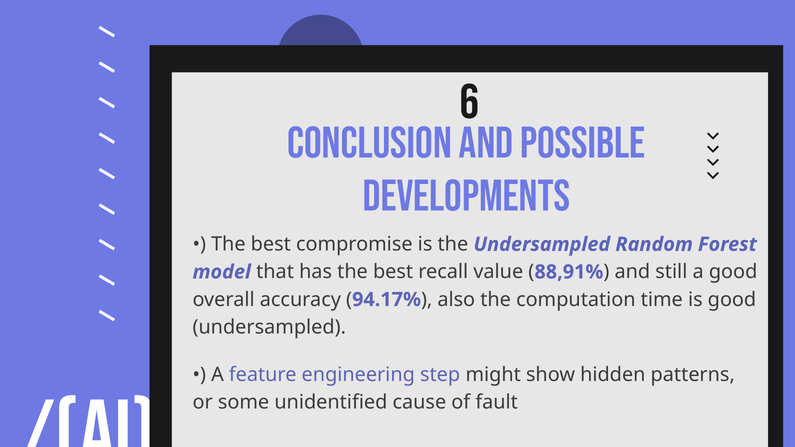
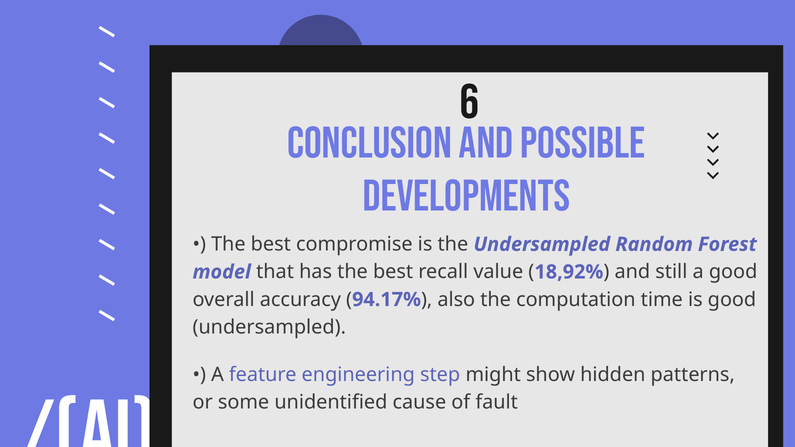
88,91%: 88,91% -> 18,92% (569, 272)
